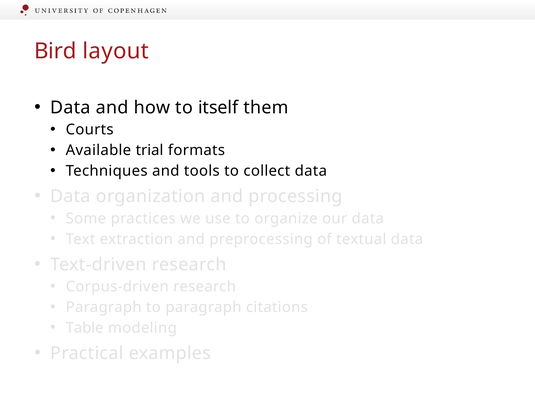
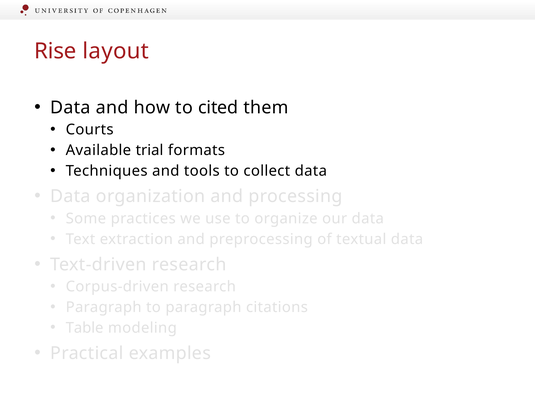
Bird: Bird -> Rise (55, 51)
itself: itself -> cited (218, 108)
